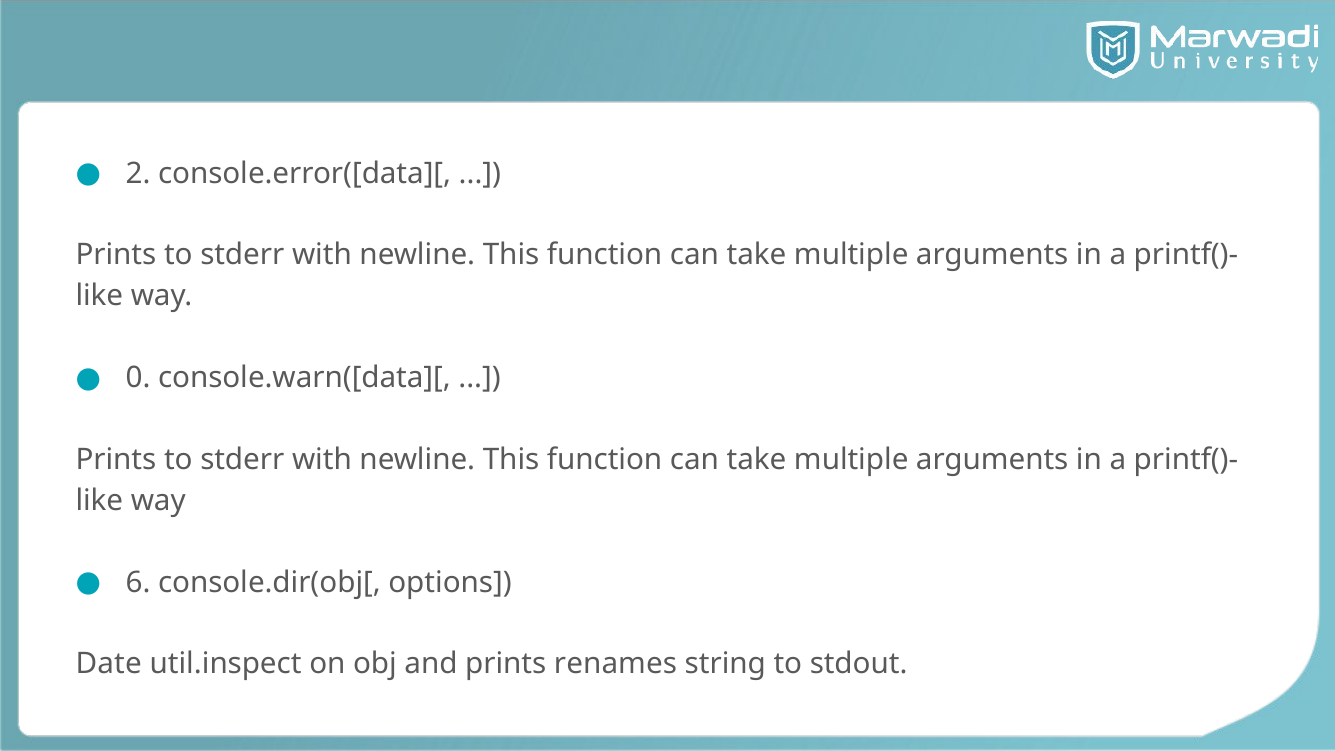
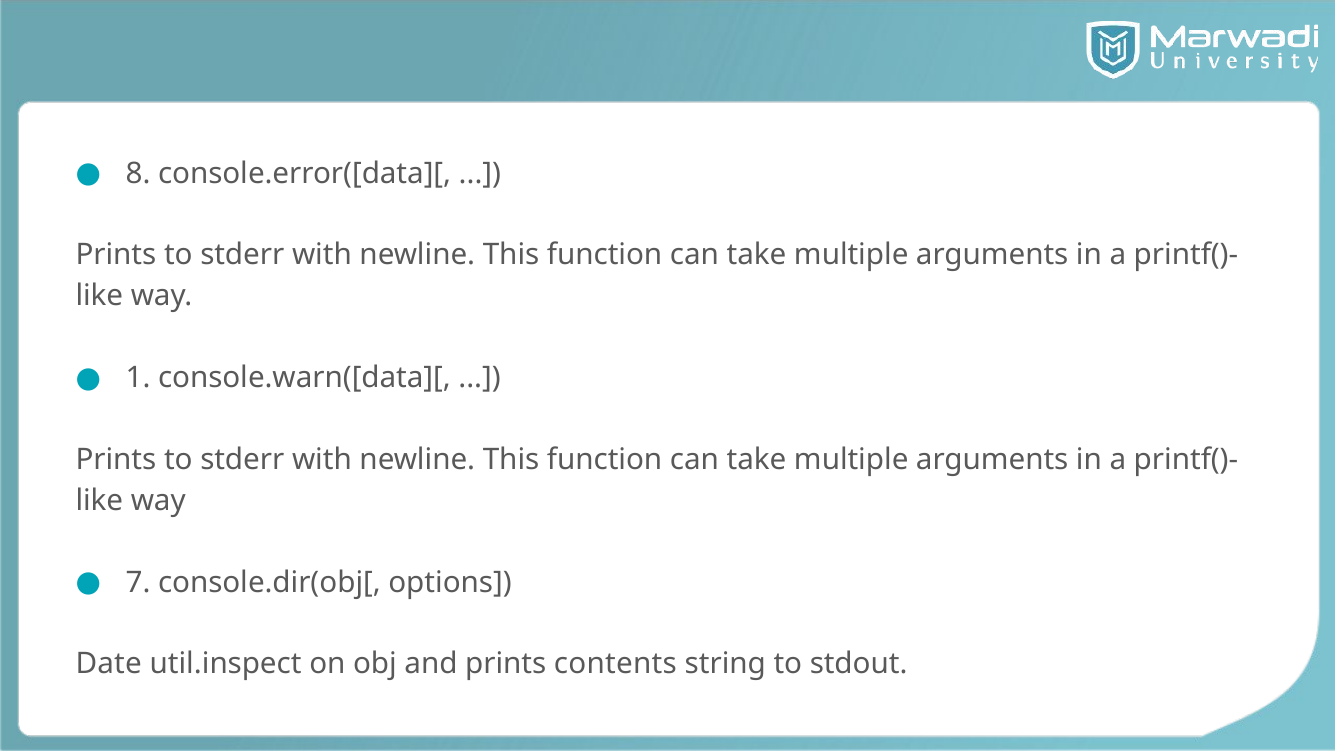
2: 2 -> 8 (138, 173)
0: 0 -> 1 (138, 378)
6: 6 -> 7 (138, 582)
renames: renames -> contents (615, 664)
